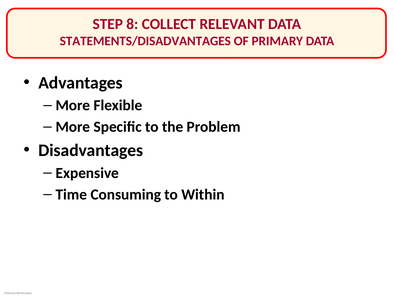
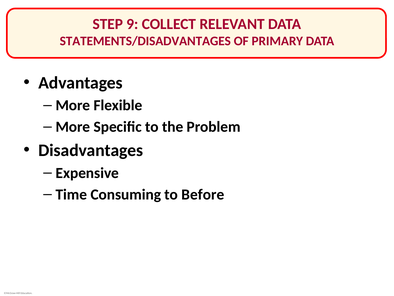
8: 8 -> 9 (132, 24)
Within: Within -> Before (203, 194)
